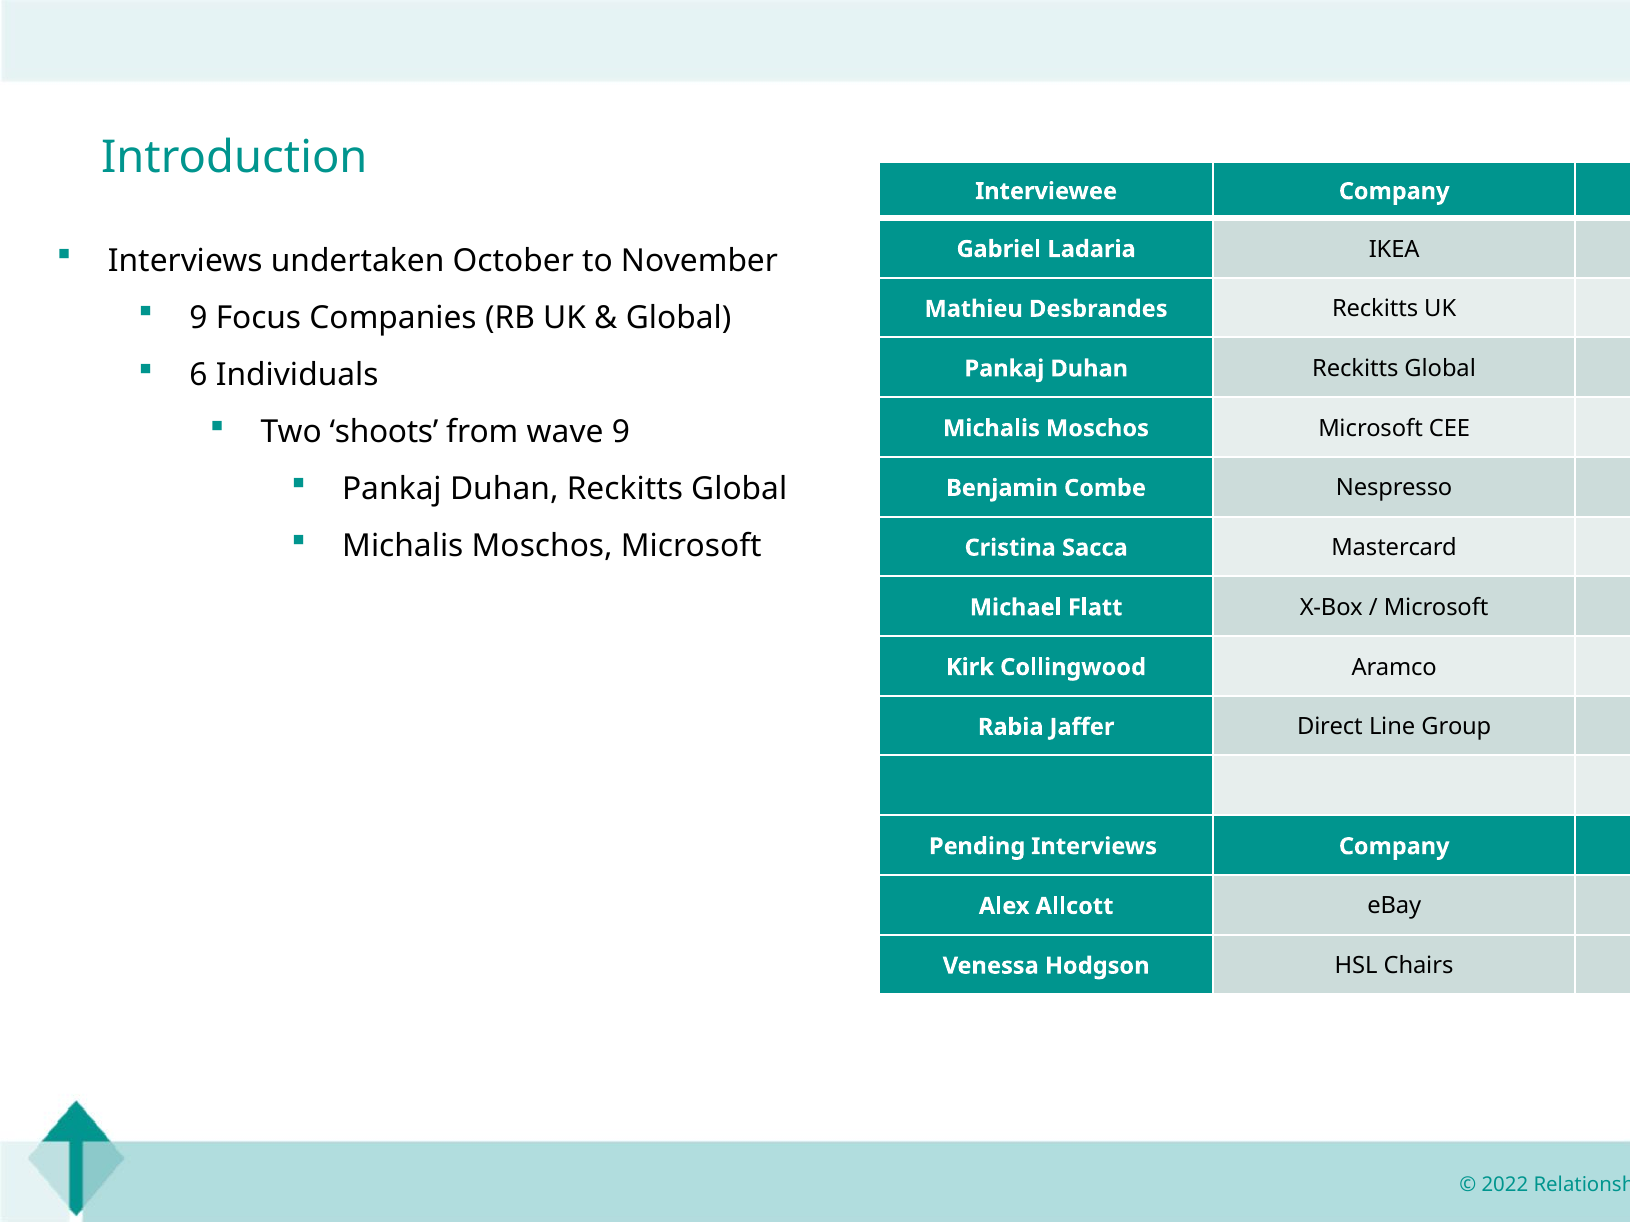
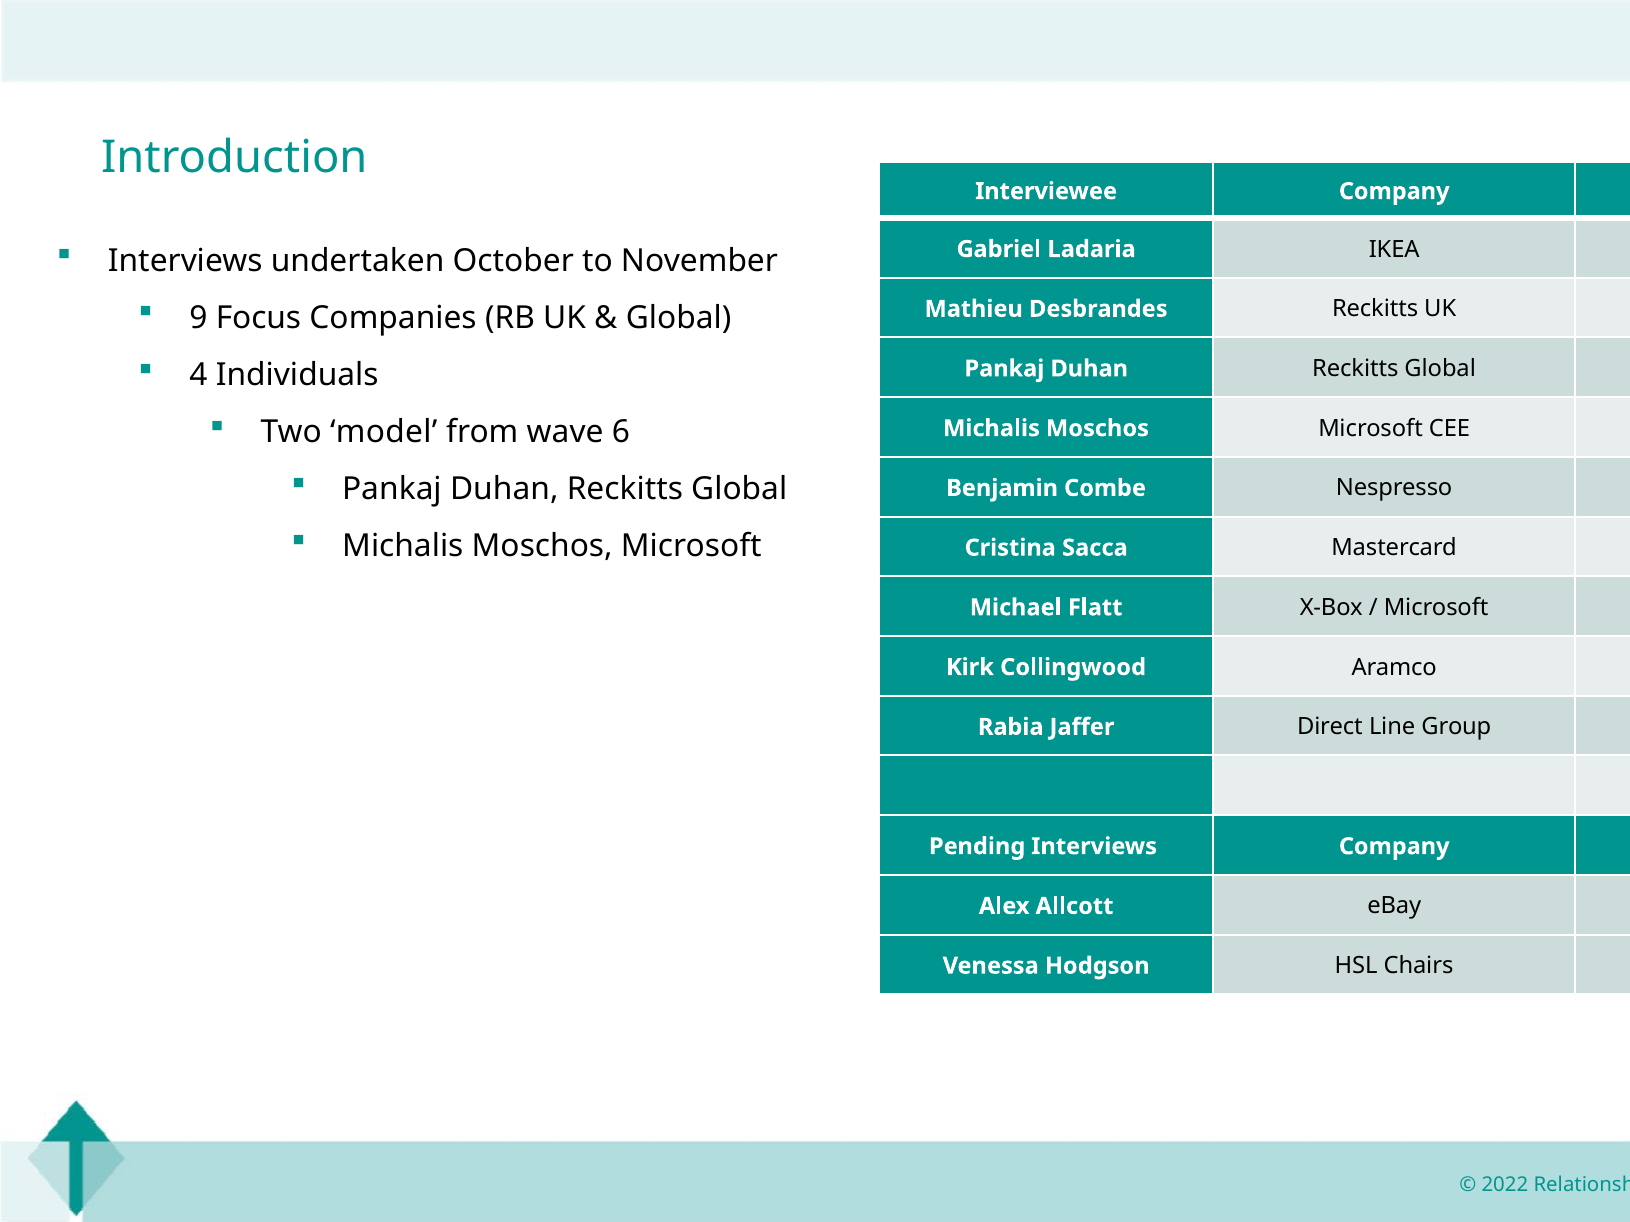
6: 6 -> 4 (199, 375)
shoots: shoots -> model (384, 432)
wave 9: 9 -> 6 (621, 432)
